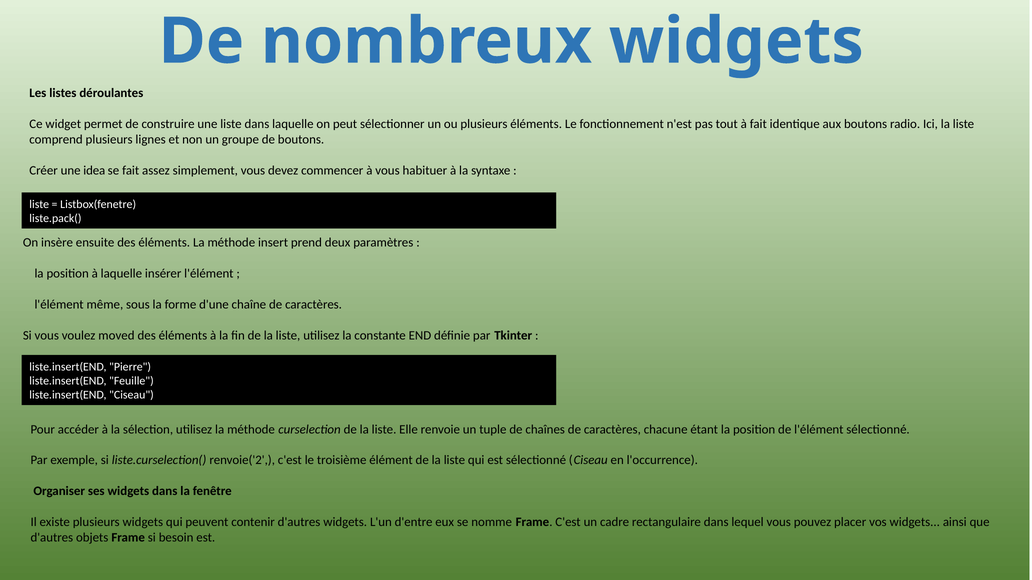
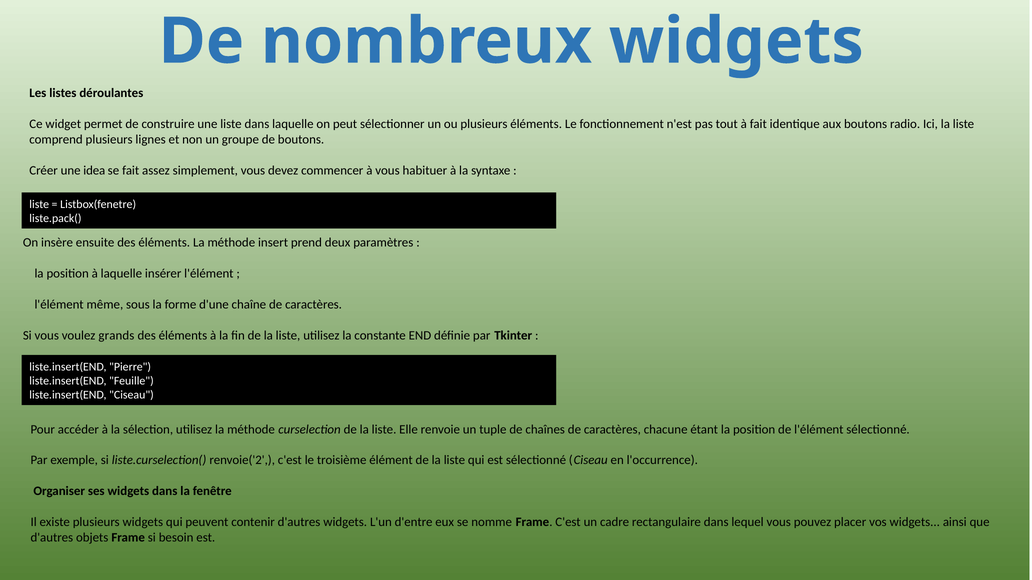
moved: moved -> grands (116, 336)
